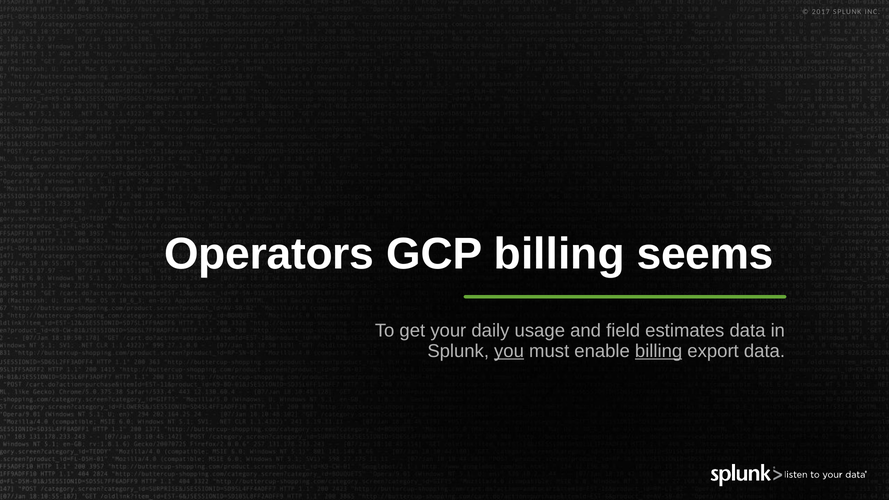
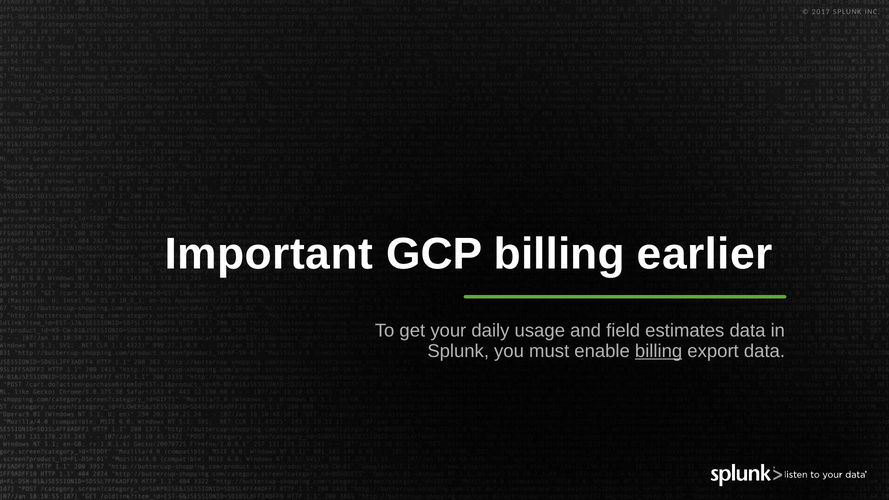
Operators: Operators -> Important (269, 254)
seems: seems -> earlier (705, 254)
you underline: present -> none (509, 351)
